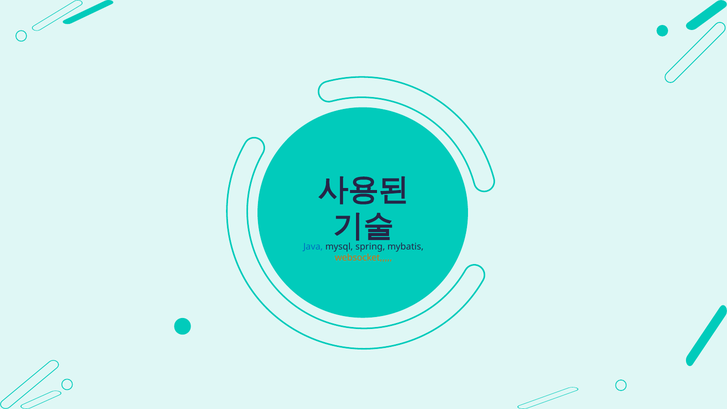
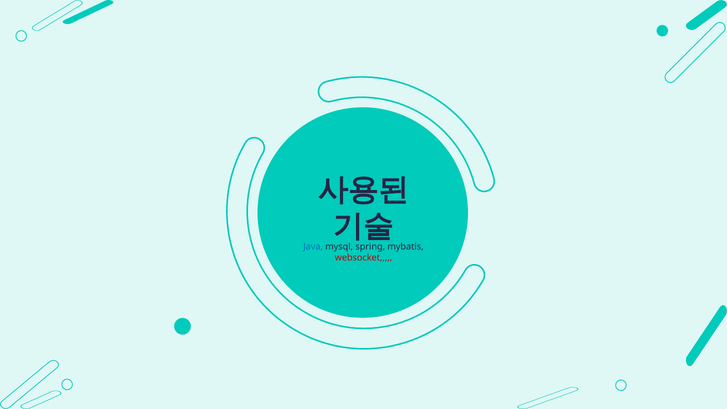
websocket colour: orange -> red (363, 258)
